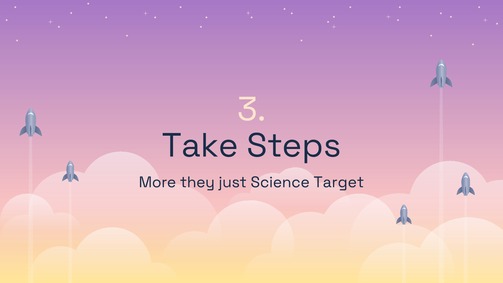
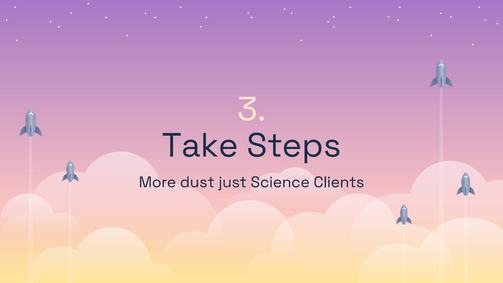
they: they -> dust (197, 182)
Target: Target -> Clients (339, 182)
